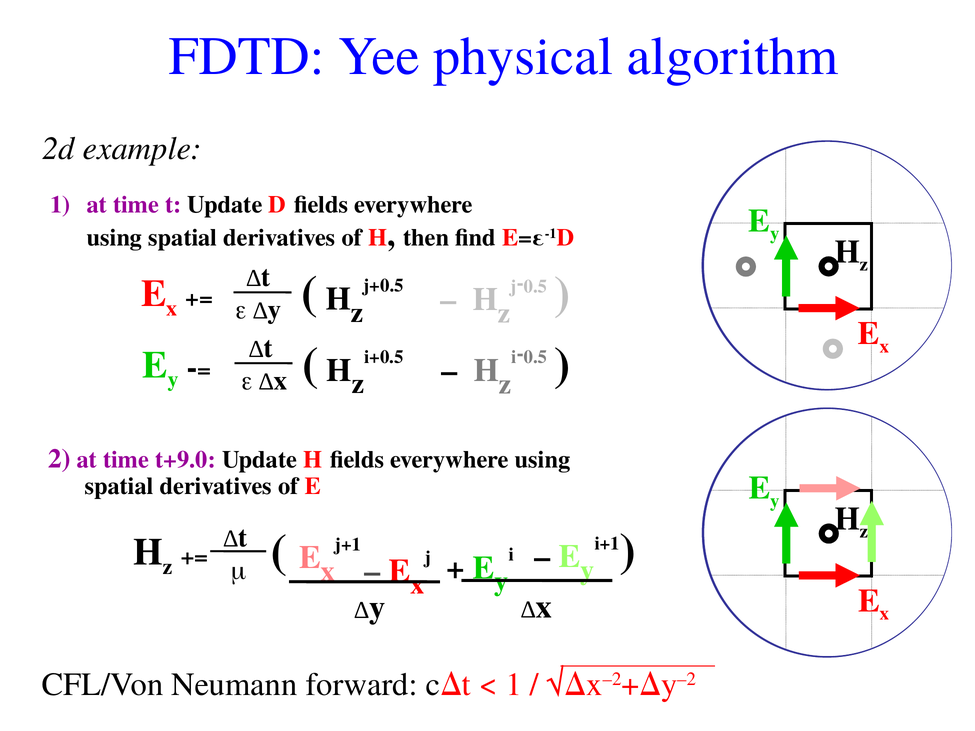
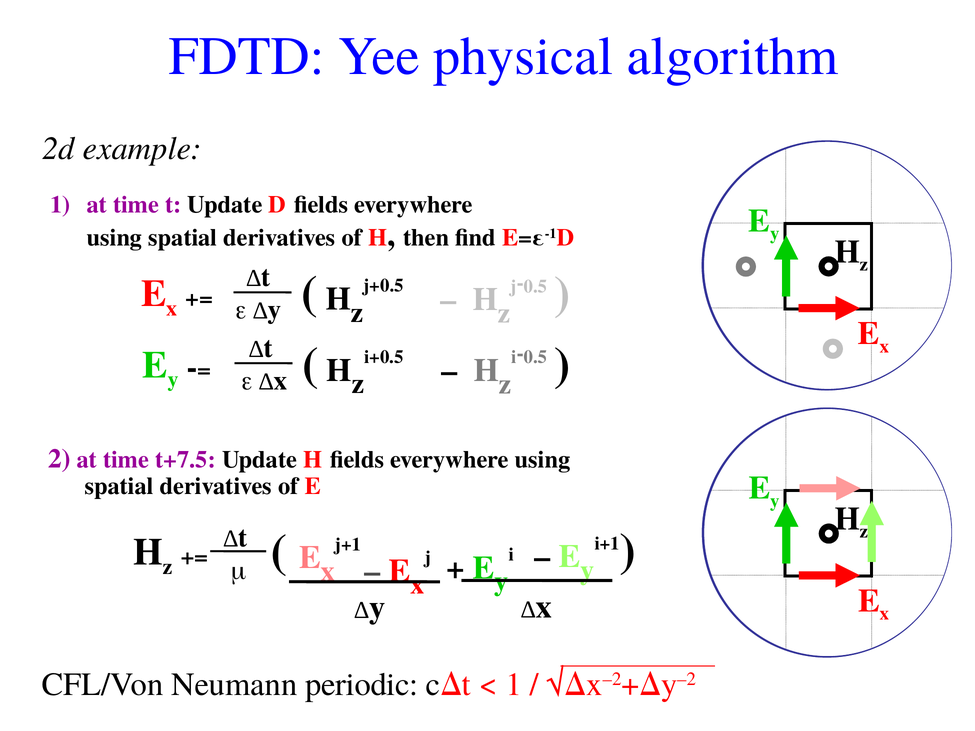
t+9.0: t+9.0 -> t+7.5 (185, 460)
forward: forward -> periodic (362, 685)
